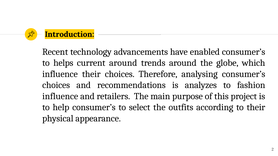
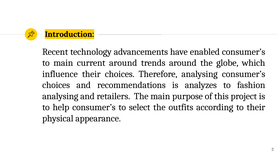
to helps: helps -> main (63, 63)
influence: influence -> analysing (60, 96)
